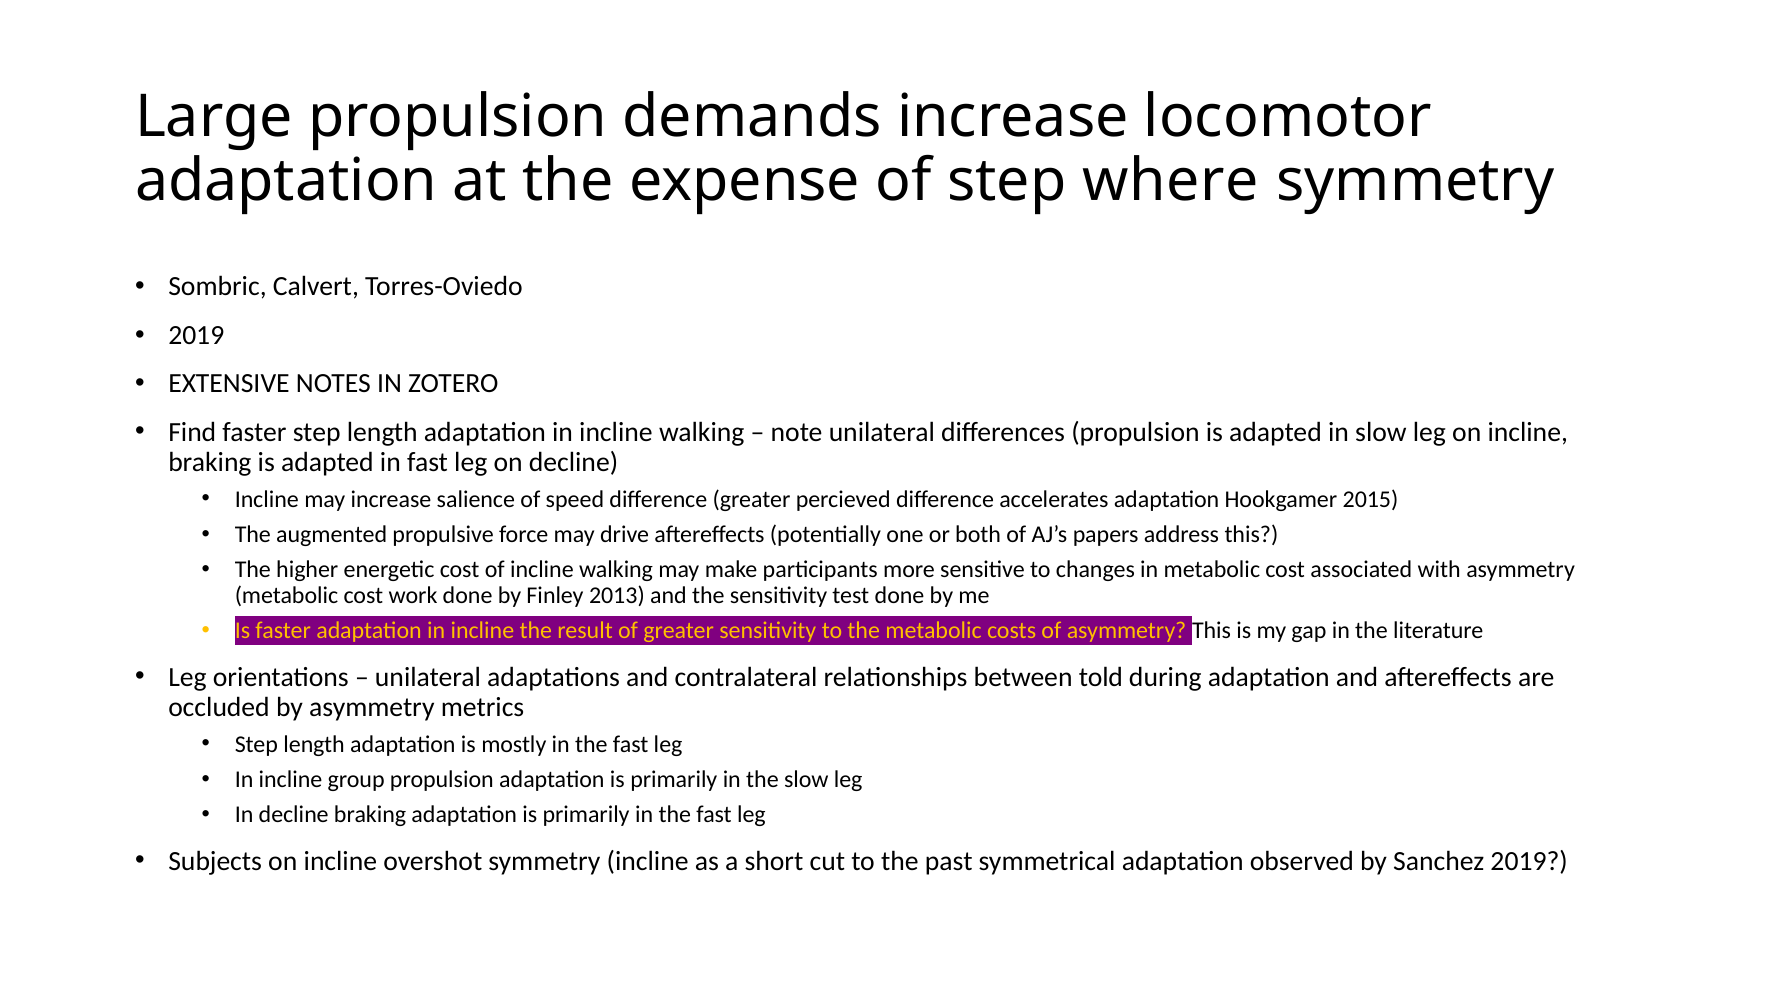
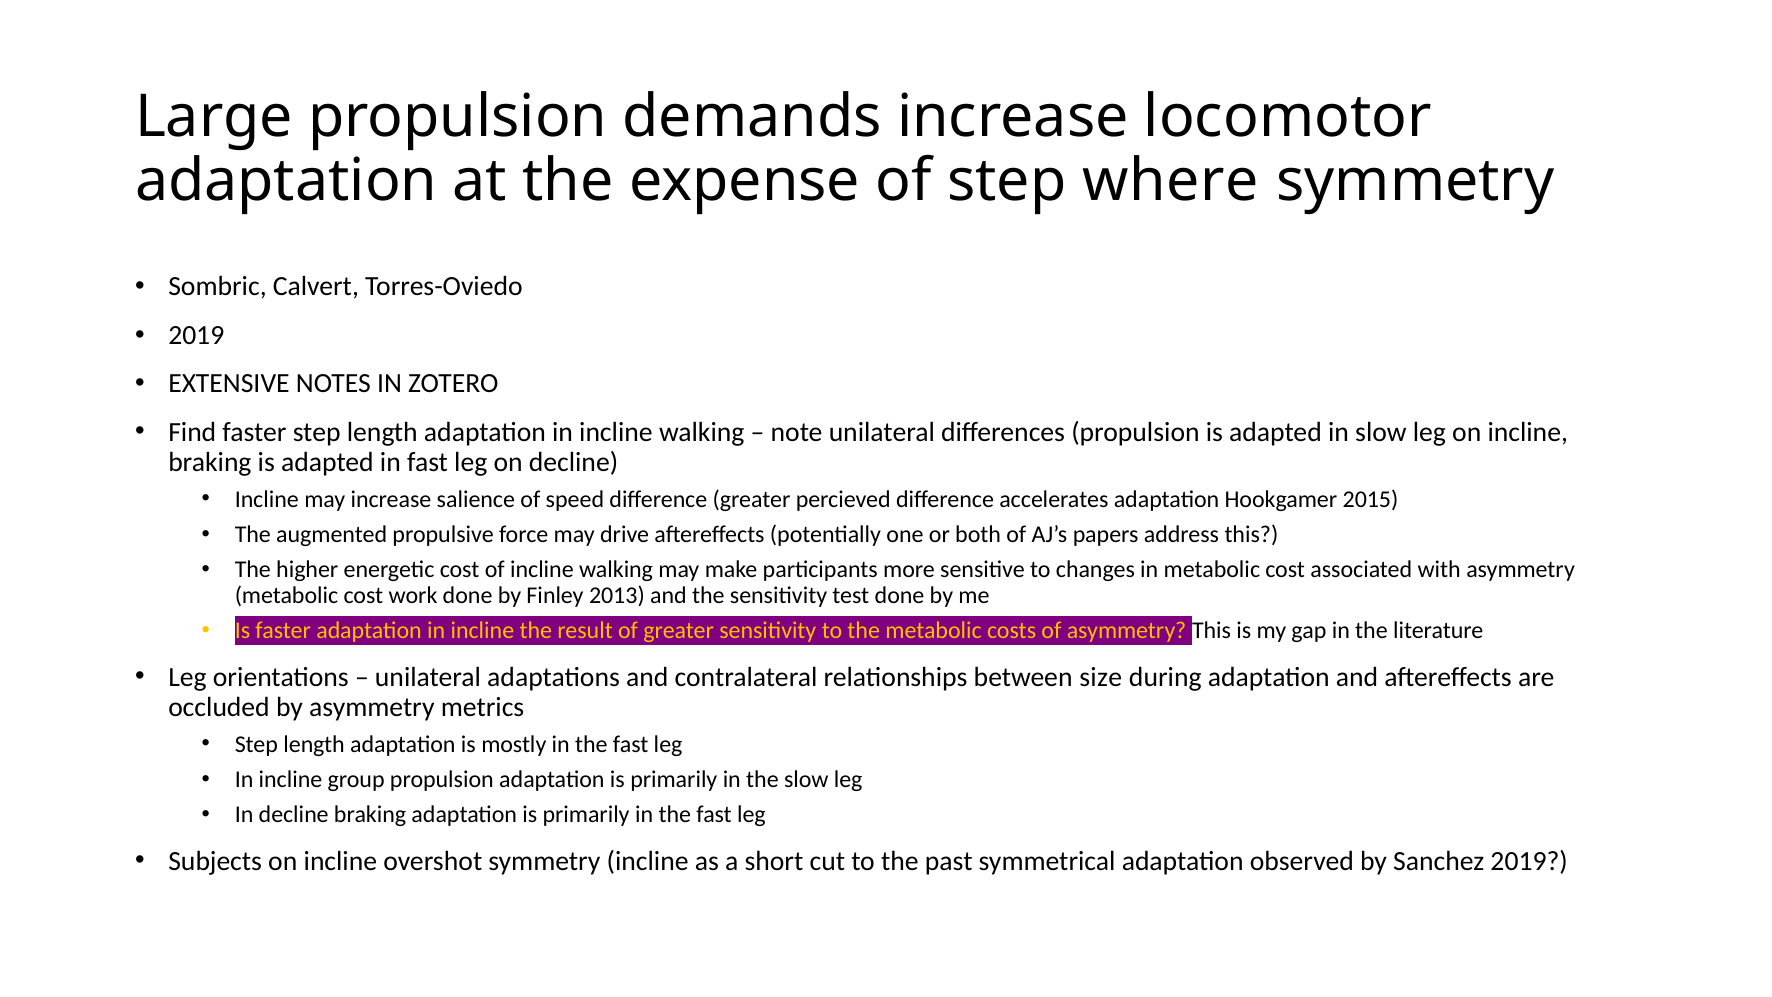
told: told -> size (1101, 677)
